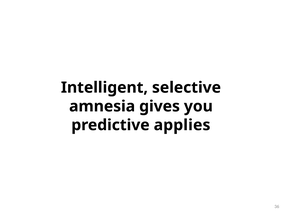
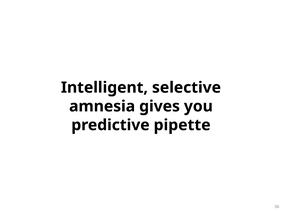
applies: applies -> pipette (182, 125)
